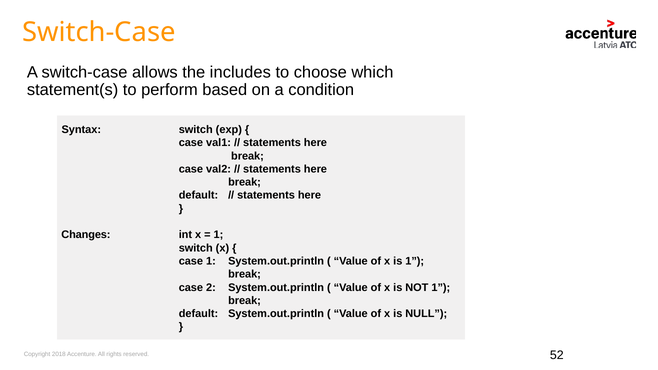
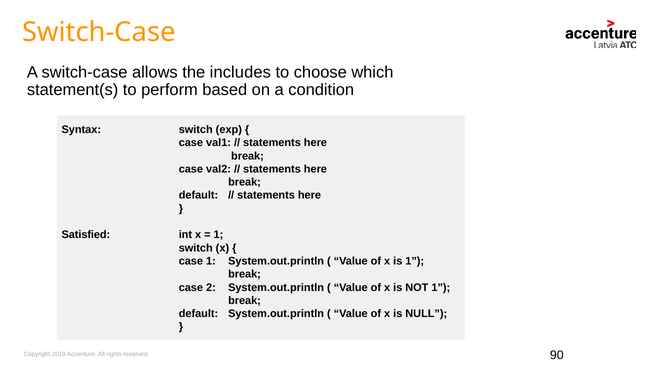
Changes: Changes -> Satisfied (86, 235)
52: 52 -> 90 (557, 355)
